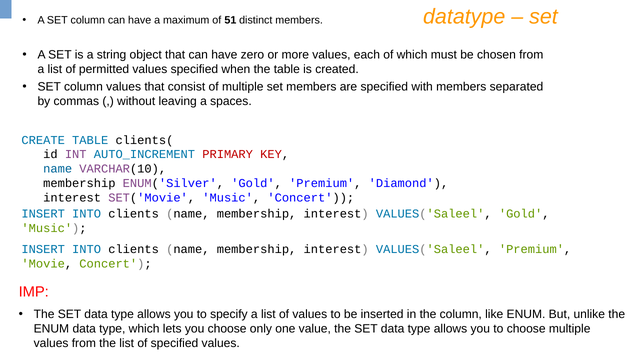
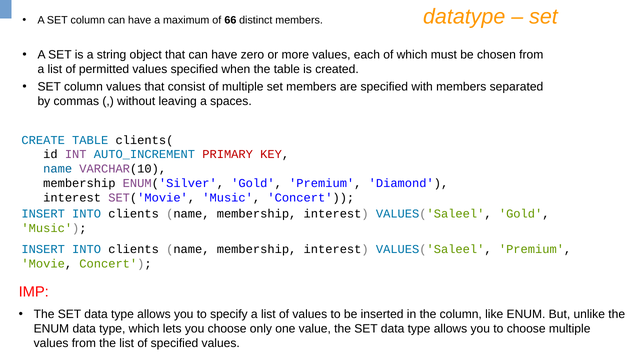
51: 51 -> 66 (230, 20)
